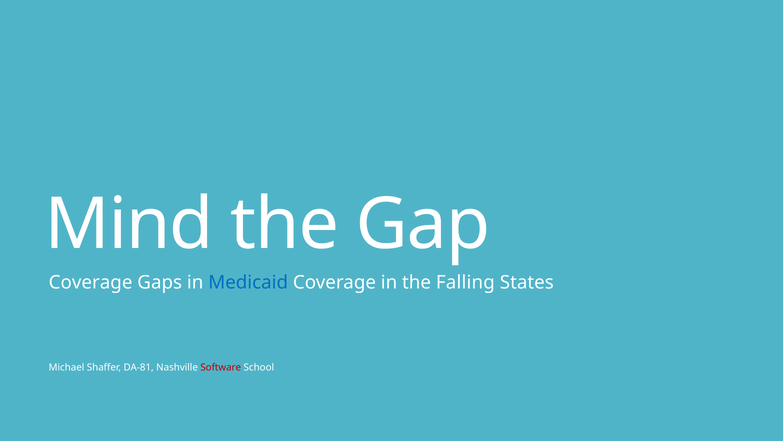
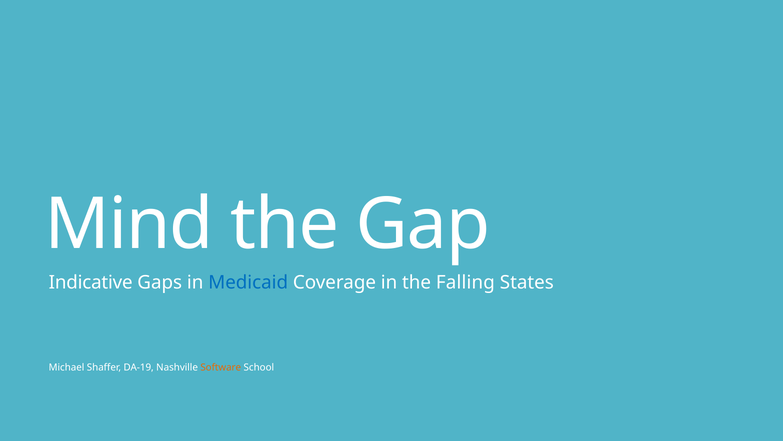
Coverage: Coverage -> Indicative (91, 282)
DA-81: DA-81 -> DA-19 (139, 367)
Software colour: red -> orange (221, 367)
